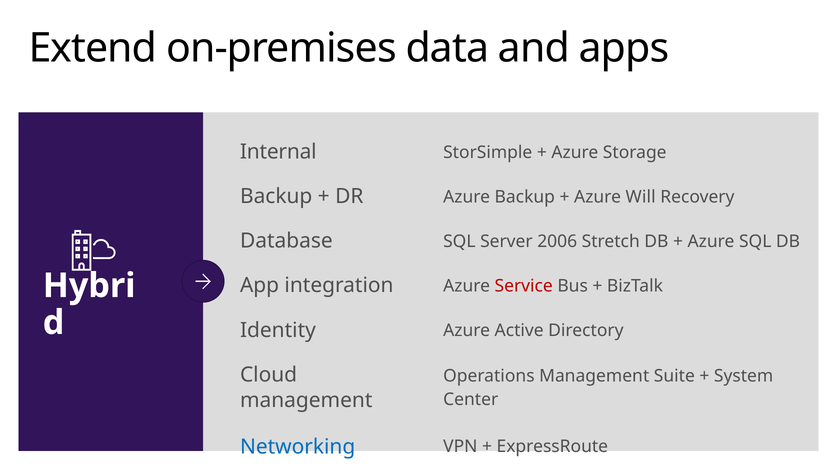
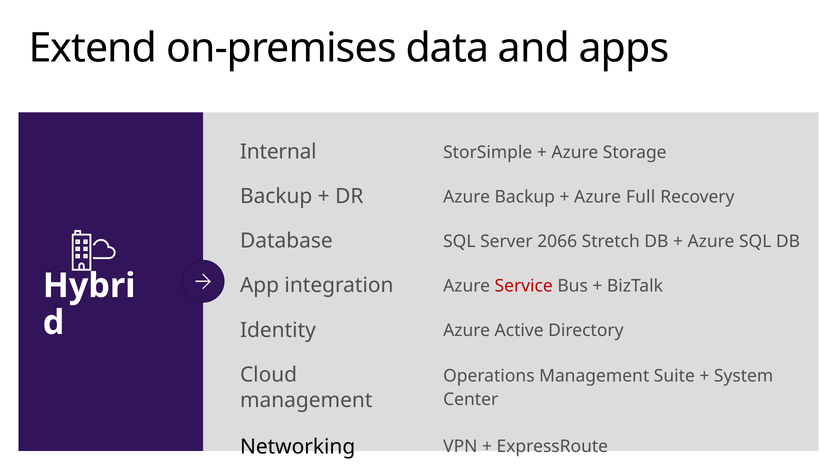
Will: Will -> Full (641, 197)
2006: 2006 -> 2066 (557, 241)
Networking colour: blue -> black (298, 447)
